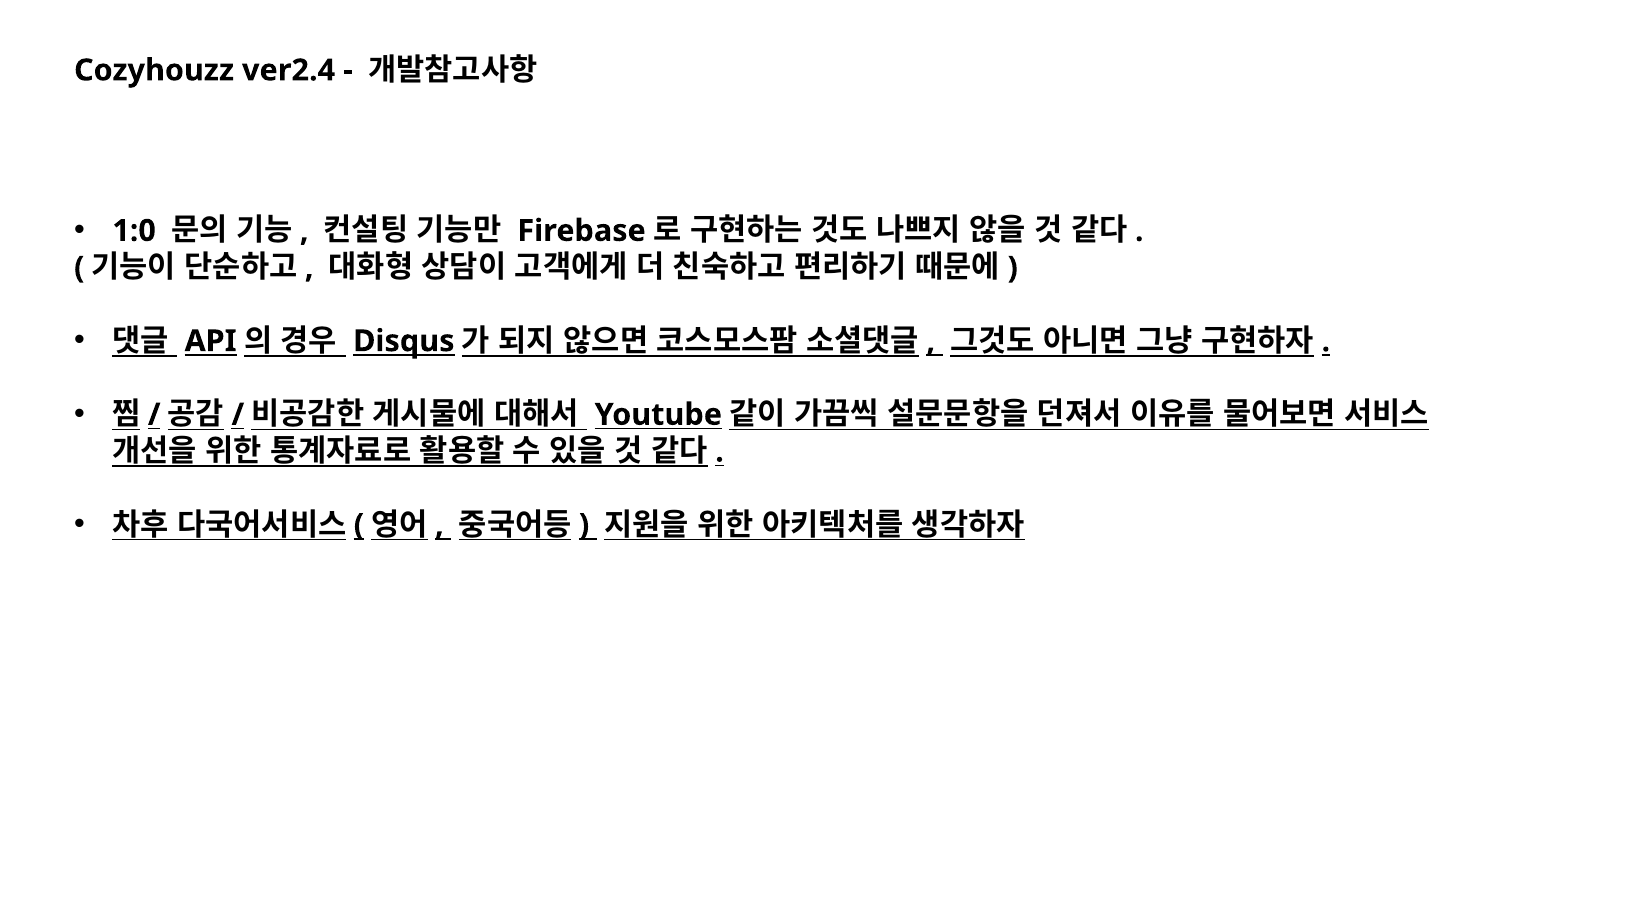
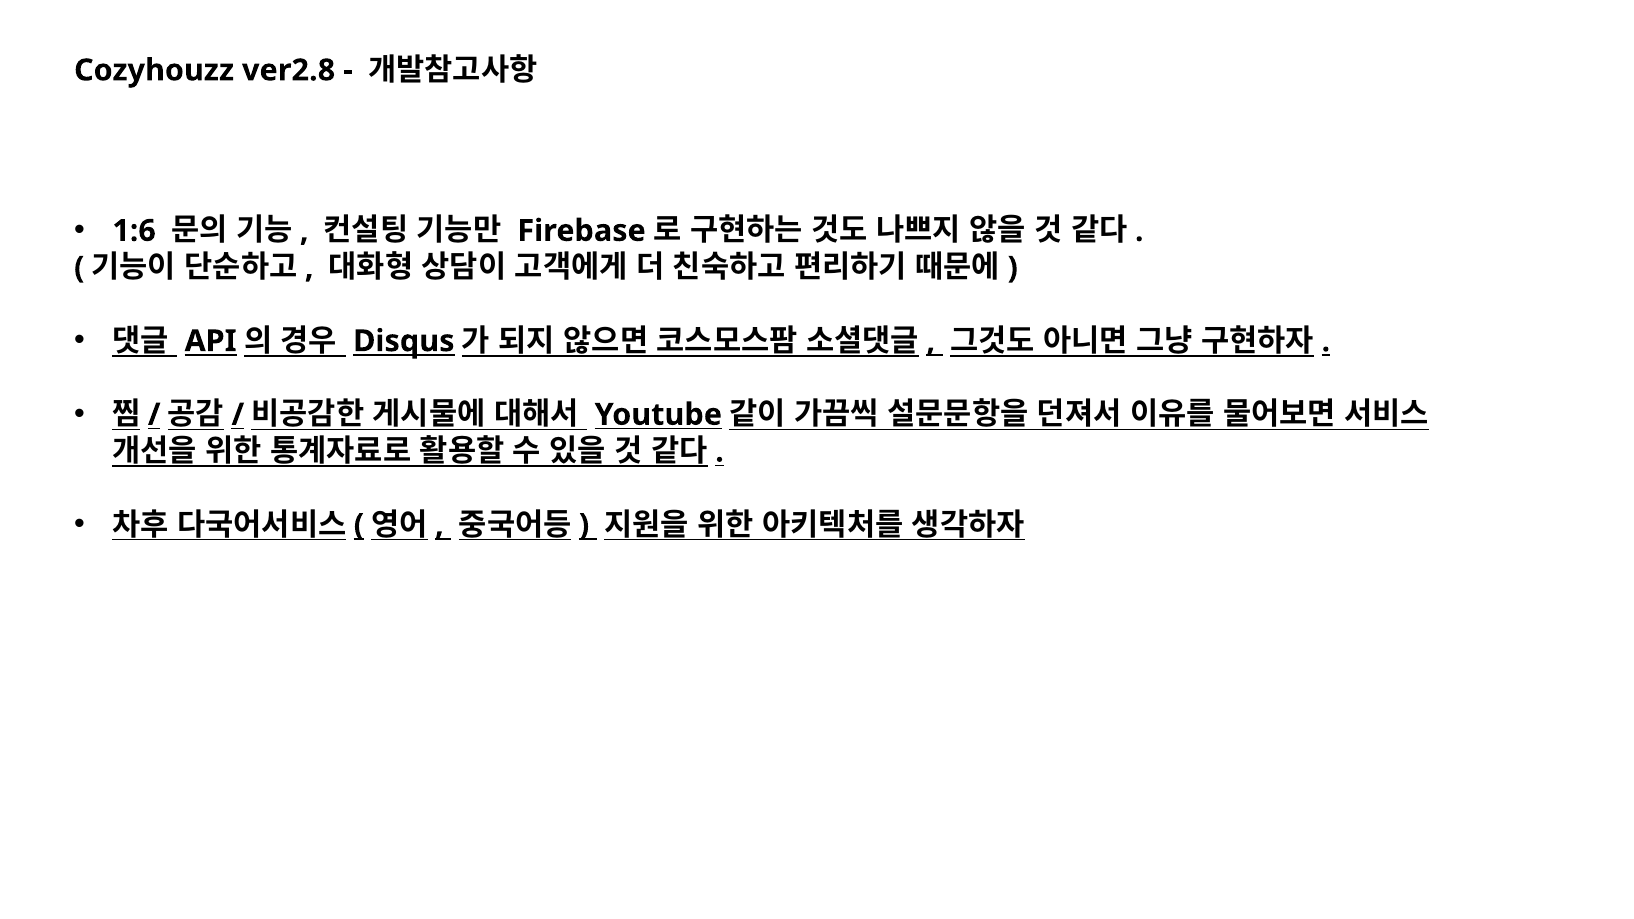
ver2.4: ver2.4 -> ver2.8 (289, 70)
1:0: 1:0 -> 1:6 (134, 231)
